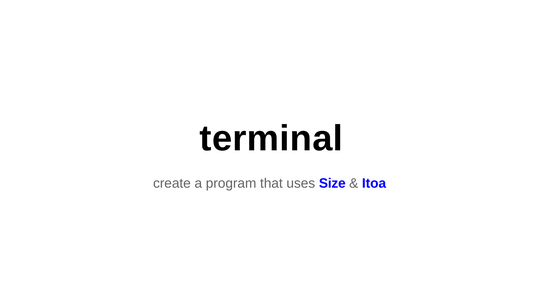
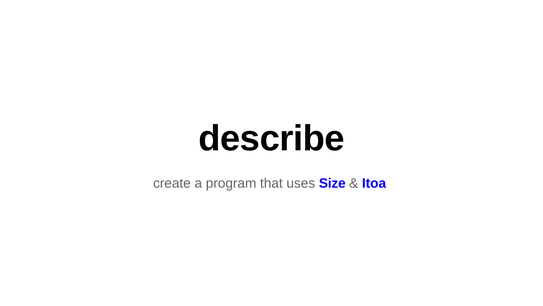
terminal: terminal -> describe (272, 138)
